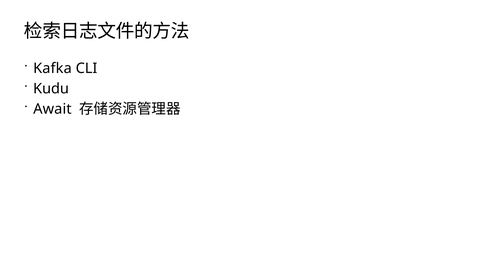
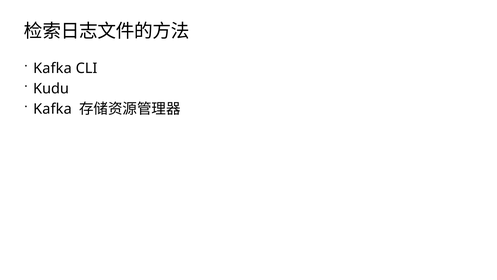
Await: Await -> Kafka (52, 109)
